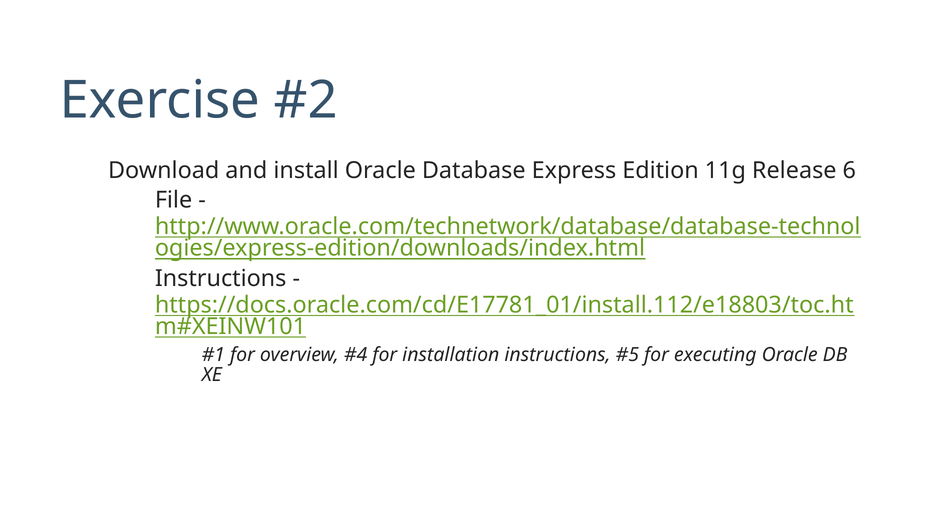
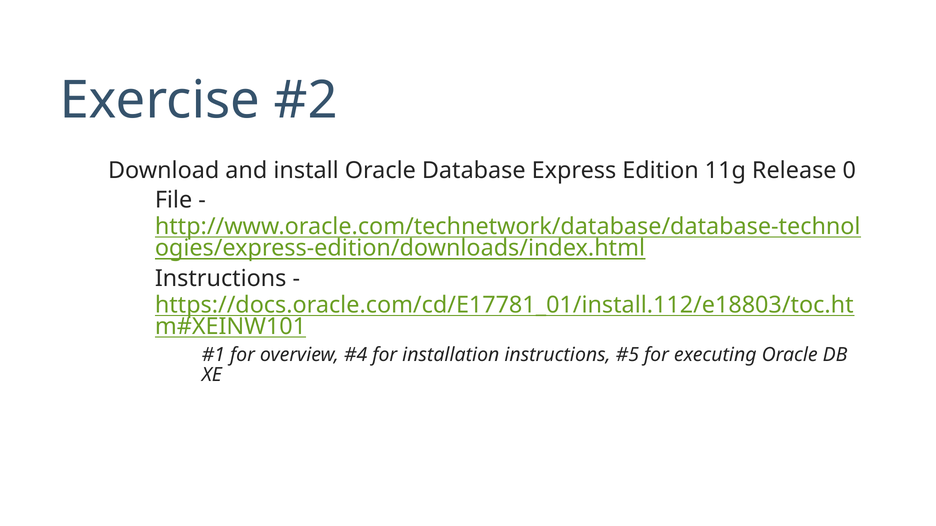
6: 6 -> 0 (849, 170)
